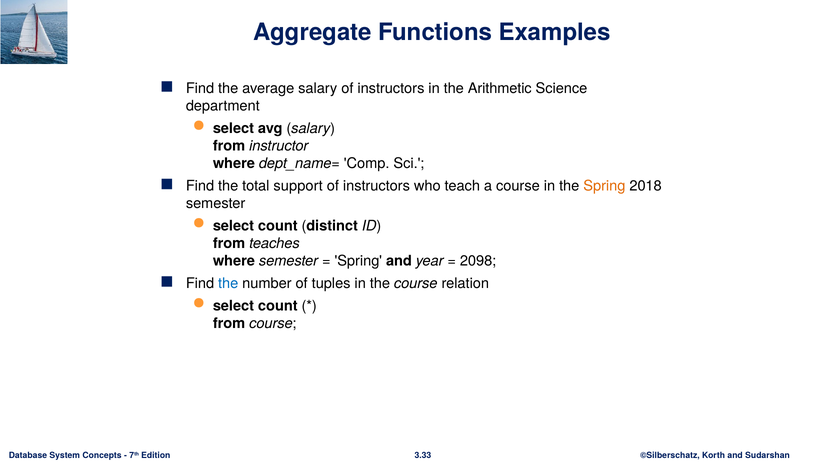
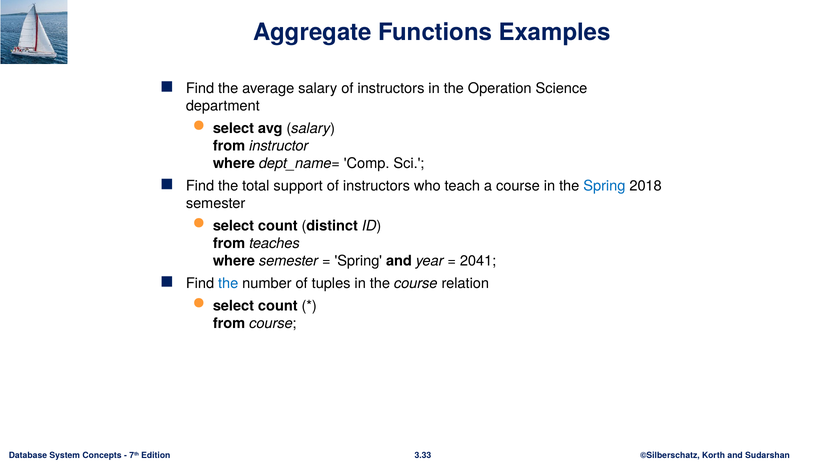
Arithmetic: Arithmetic -> Operation (500, 89)
Spring colour: orange -> blue (604, 186)
2098: 2098 -> 2041 (478, 261)
